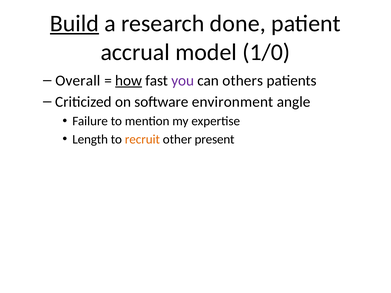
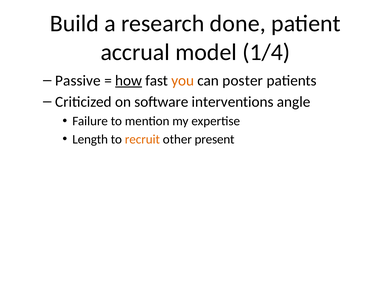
Build underline: present -> none (74, 24)
1/0: 1/0 -> 1/4 (266, 52)
Overall: Overall -> Passive (78, 81)
you colour: purple -> orange (183, 81)
others: others -> poster (243, 81)
environment: environment -> interventions (233, 102)
